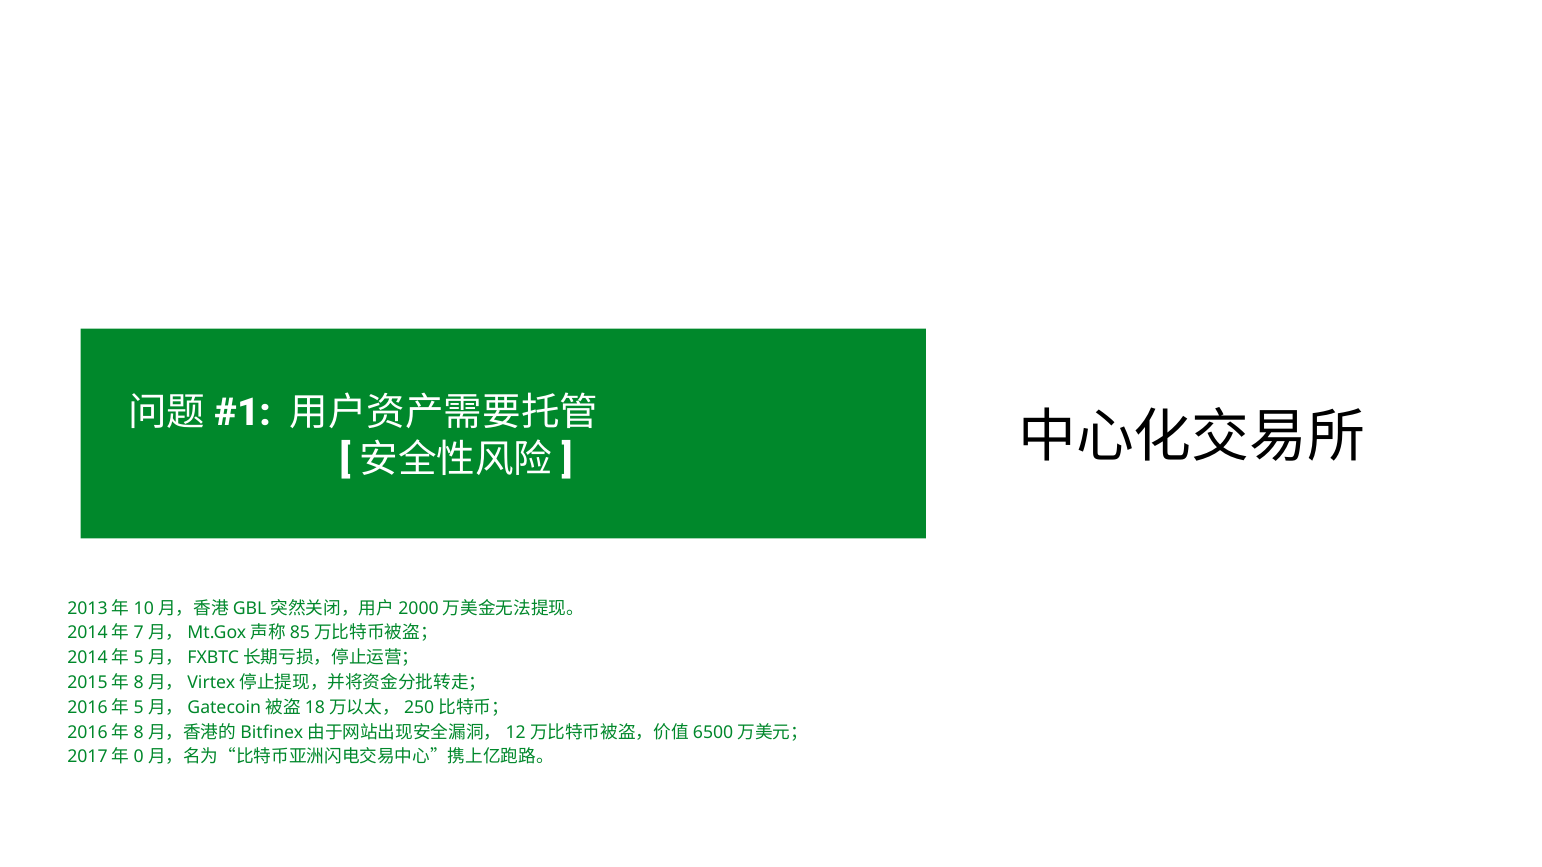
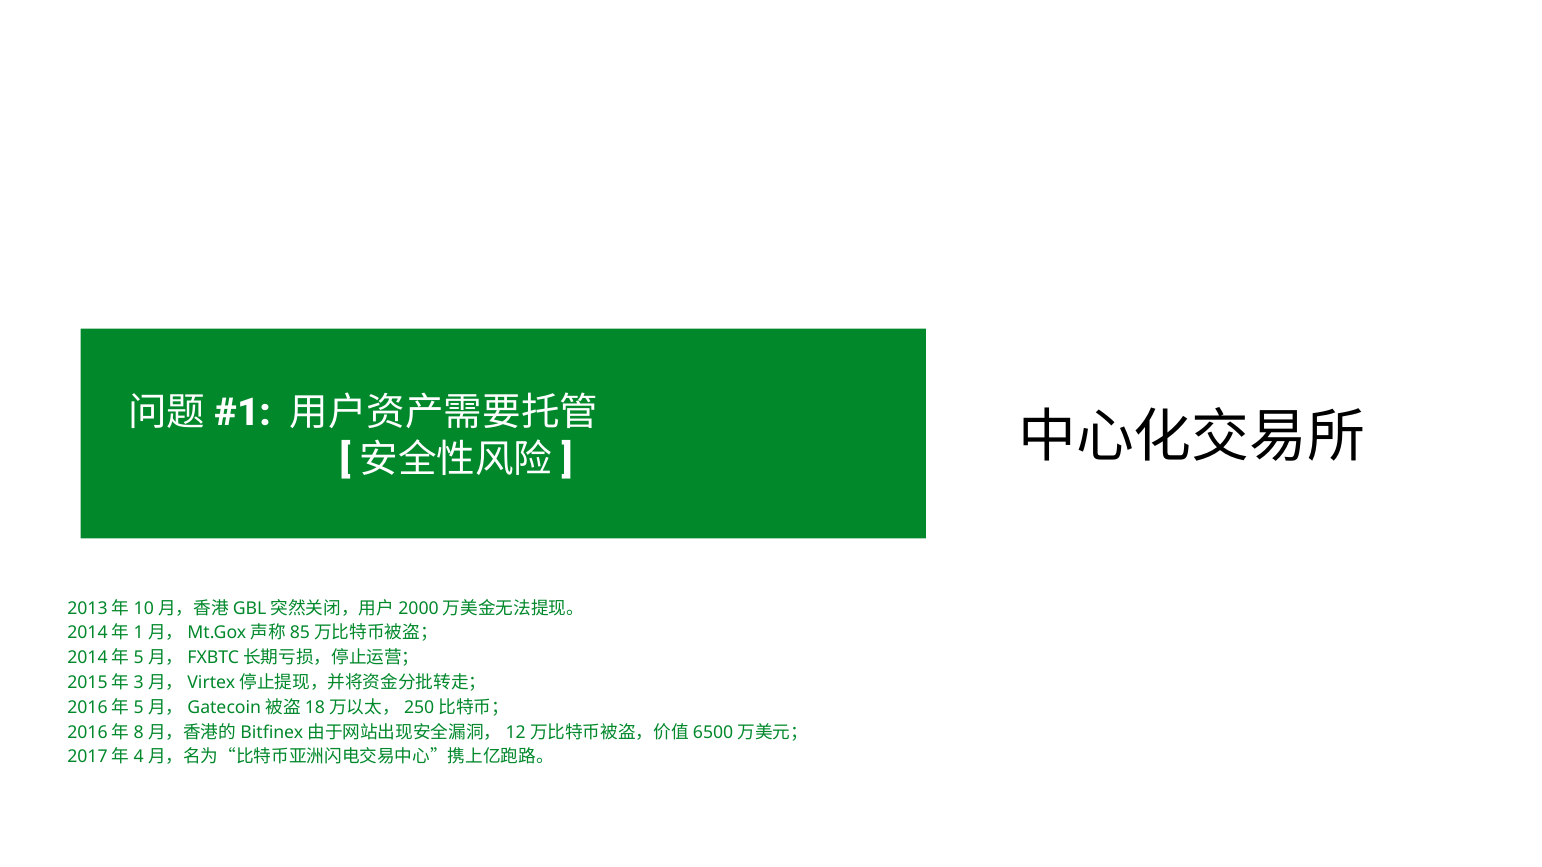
7: 7 -> 1 (139, 633)
8: 8 -> 3 (139, 683)
0: 0 -> 4 (139, 757)
